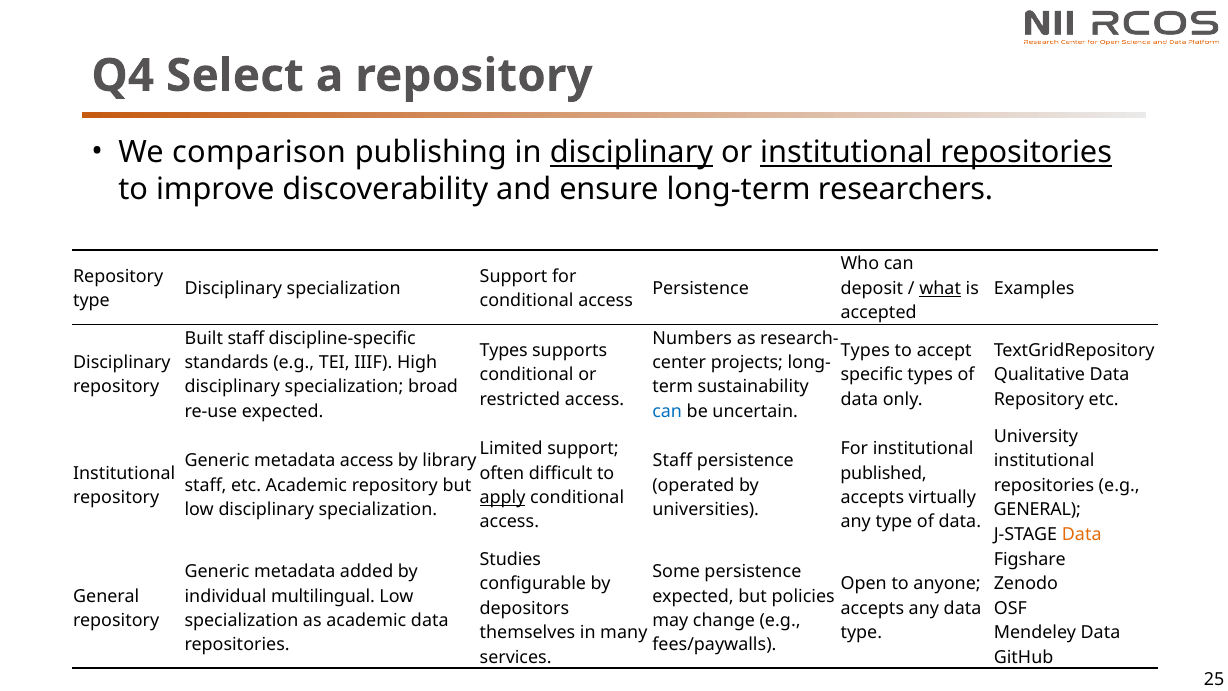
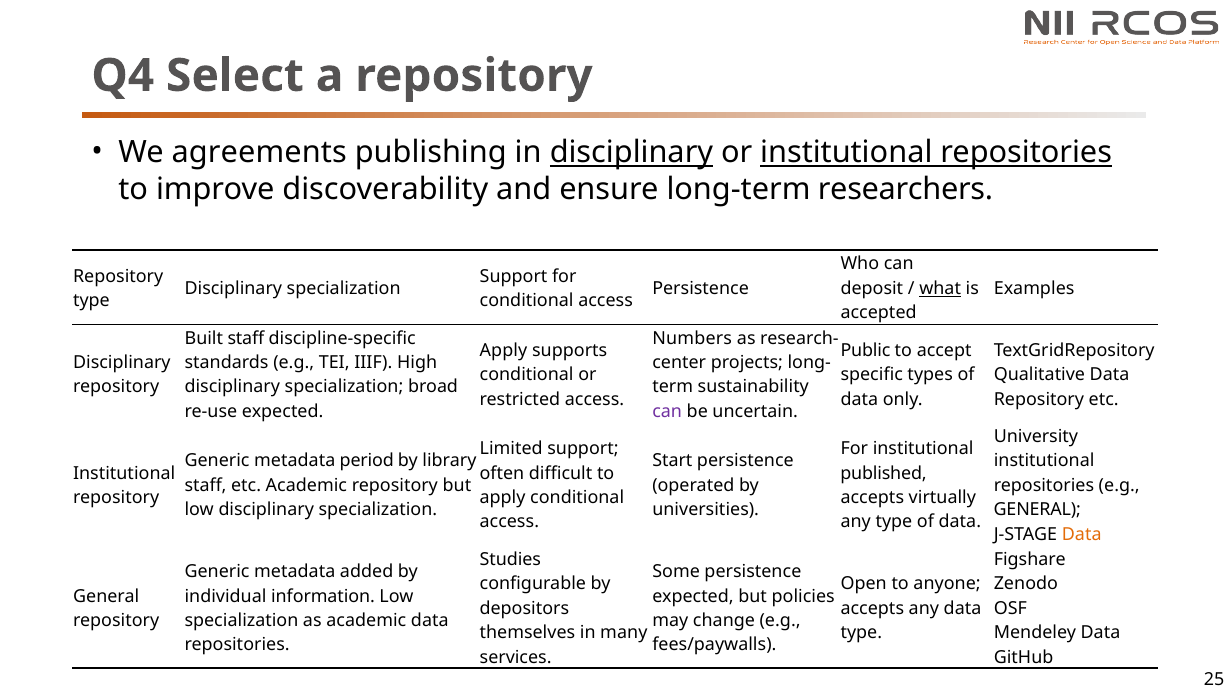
comparison: comparison -> agreements (259, 152)
Types: Types -> Apply (504, 350)
Types: Types -> Public (865, 350)
can colour: blue -> purple (667, 411)
metadata access: access -> period (367, 461)
Staff: Staff -> Start (672, 461)
apply underline: present -> none (503, 497)
multilingual: multilingual -> information (323, 596)
